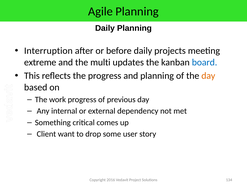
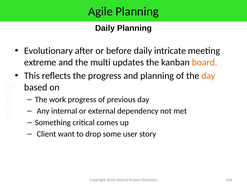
Interruption: Interruption -> Evolutionary (48, 51)
projects: projects -> intricate (170, 51)
board colour: blue -> orange (205, 62)
